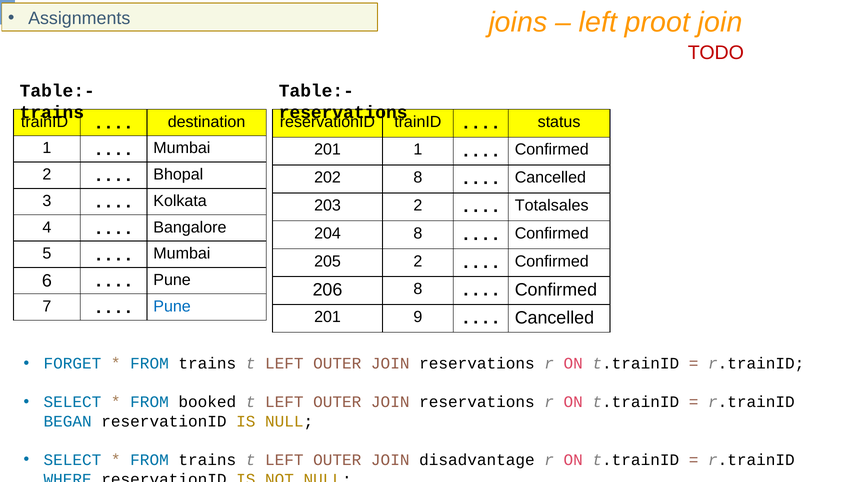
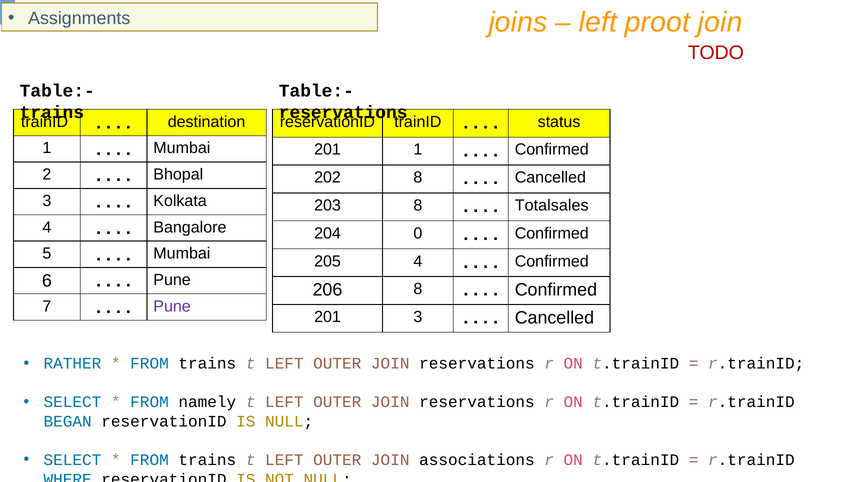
203 2: 2 -> 8 (418, 205)
204 8: 8 -> 0 (418, 233)
205 2: 2 -> 4 (418, 261)
Pune colour: blue -> purple (172, 306)
201 9: 9 -> 3 (418, 317)
FORGET: FORGET -> RATHER (72, 363)
booked: booked -> namely (207, 402)
disadvantage: disadvantage -> associations (477, 460)
